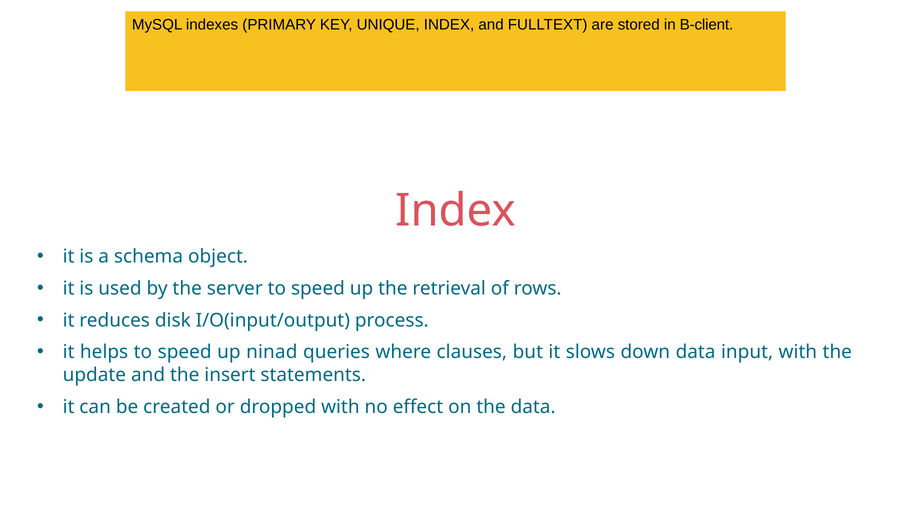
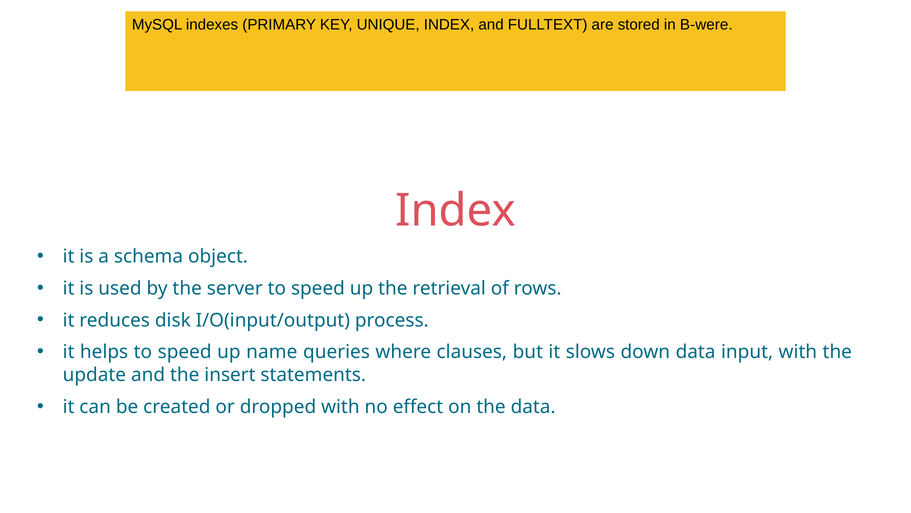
B-client: B-client -> B-were (706, 25)
ninad: ninad -> name (272, 352)
